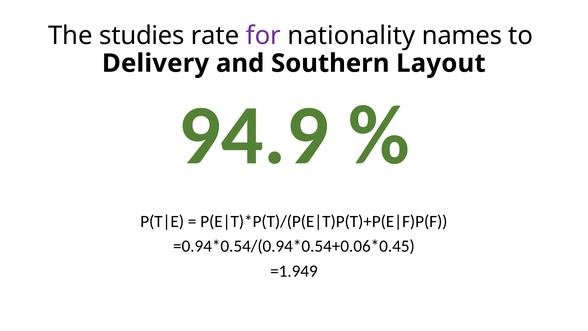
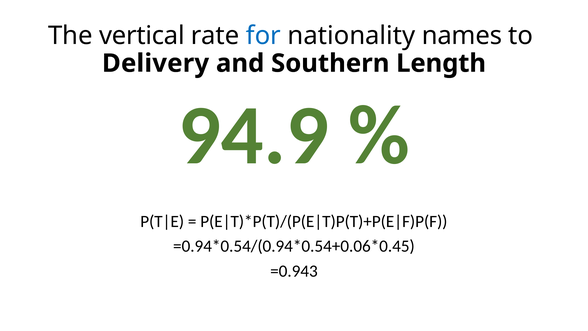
studies: studies -> vertical (142, 36)
for colour: purple -> blue (263, 36)
Layout: Layout -> Length (441, 63)
=1.949: =1.949 -> =0.943 (294, 271)
